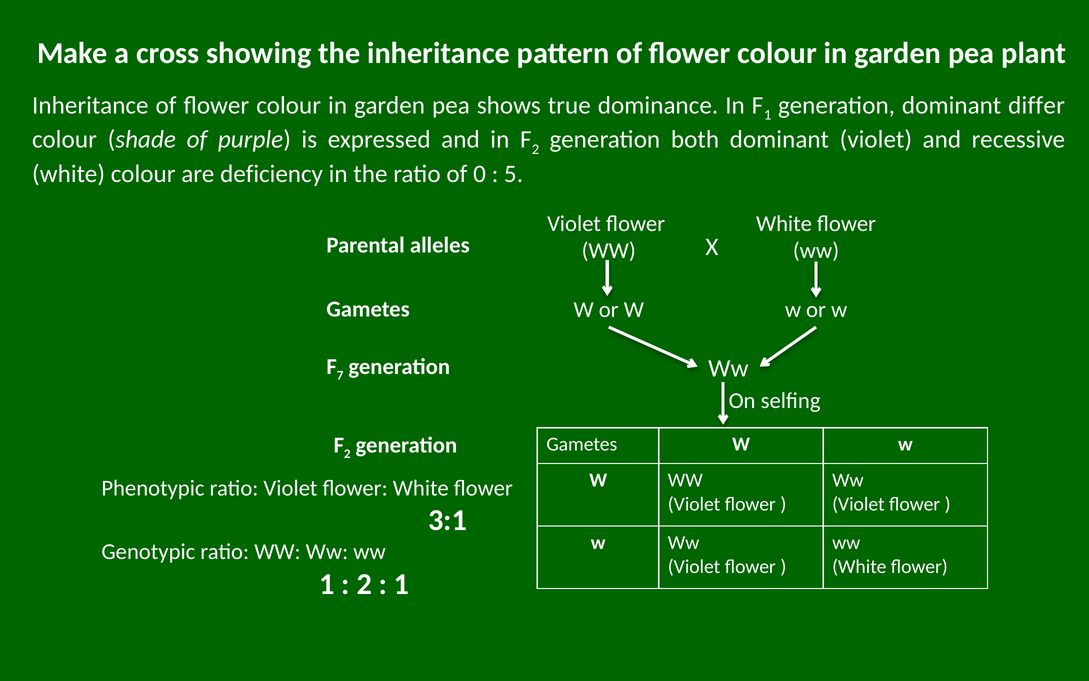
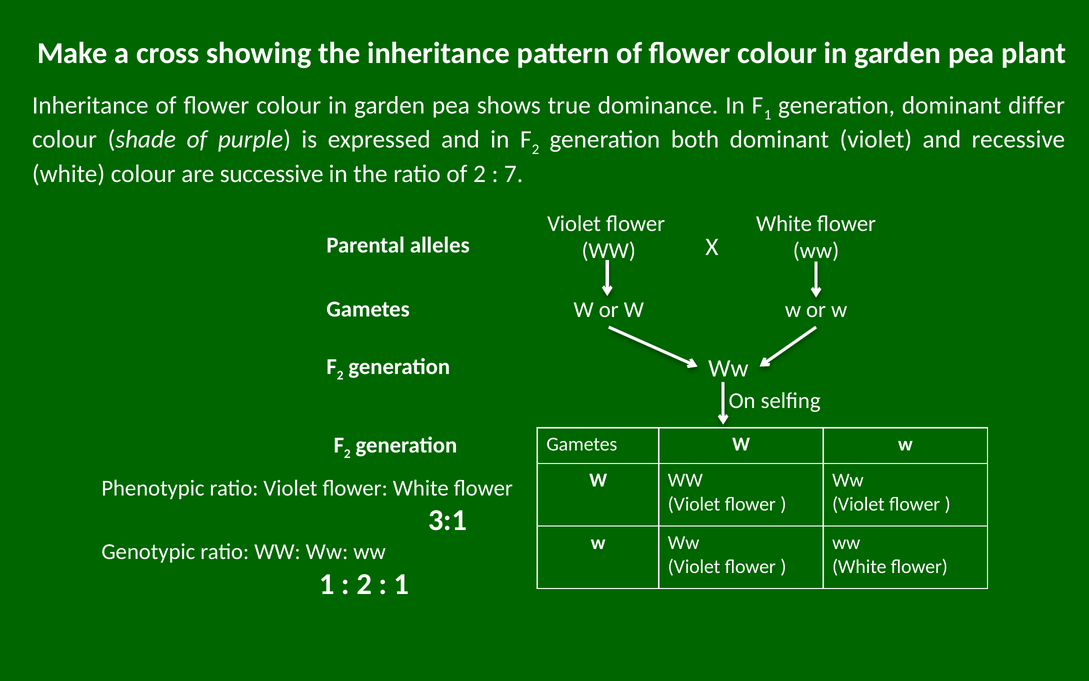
deficiency: deficiency -> successive (272, 174)
of 0: 0 -> 2 (479, 174)
5: 5 -> 7 (514, 174)
7: 7 -> 2 (340, 375)
